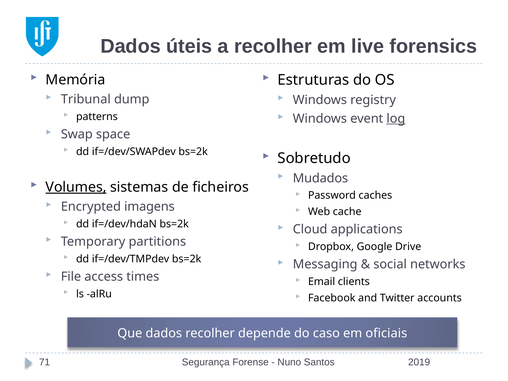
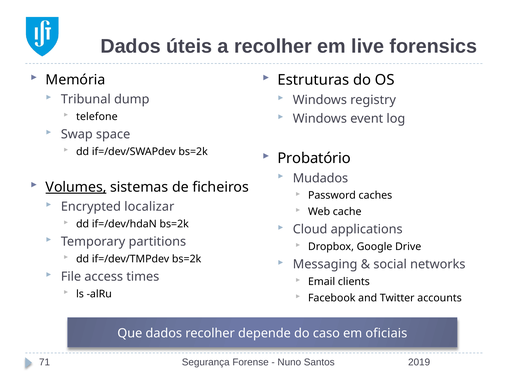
patterns: patterns -> telefone (97, 117)
log underline: present -> none (396, 119)
Sobretudo: Sobretudo -> Probatório (314, 158)
imagens: imagens -> localizar (149, 207)
